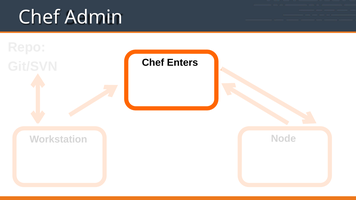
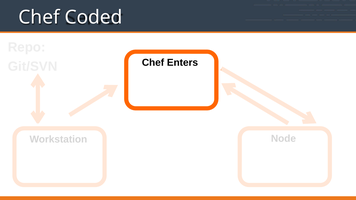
Admin: Admin -> Coded (94, 17)
